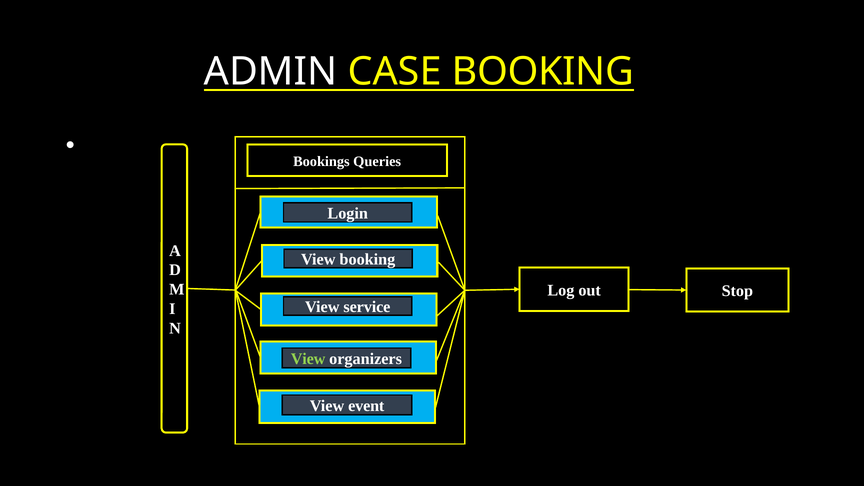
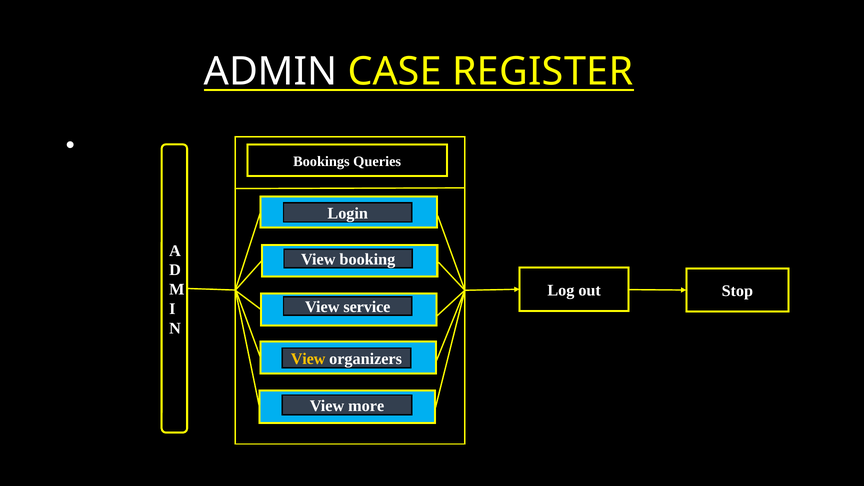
CASE BOOKING: BOOKING -> REGISTER (543, 72)
View colour: light green -> yellow (308, 359)
event: event -> more (366, 406)
